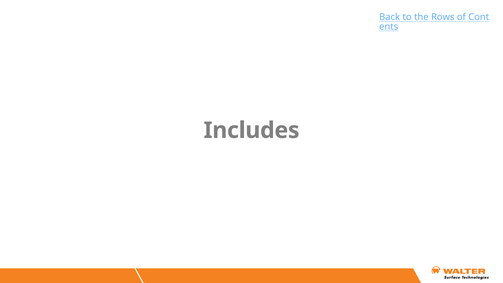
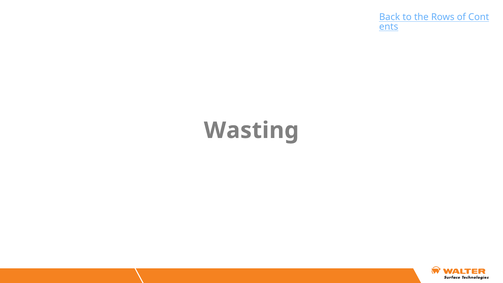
Includes: Includes -> Wasting (251, 130)
